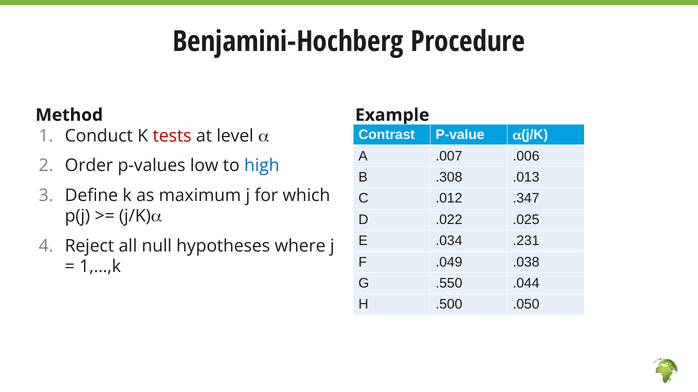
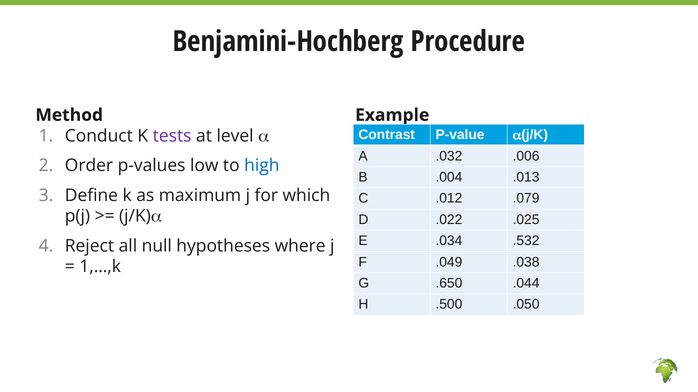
tests colour: red -> purple (172, 136)
.007: .007 -> .032 (449, 156)
.308: .308 -> .004 (449, 177)
.347: .347 -> .079 (526, 199)
.231: .231 -> .532 (526, 241)
.550: .550 -> .650 (449, 284)
